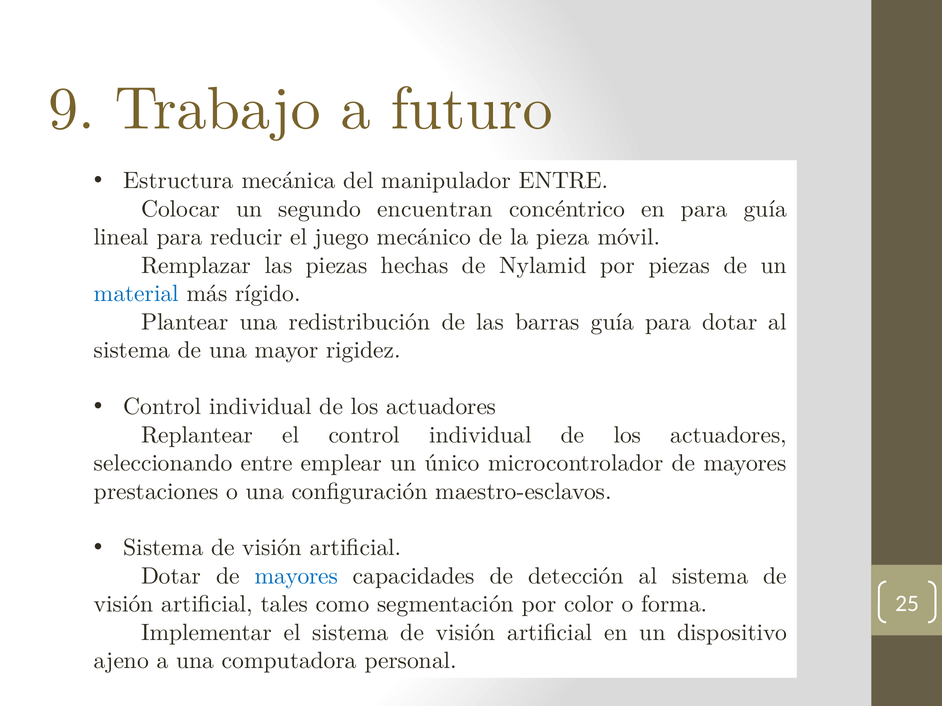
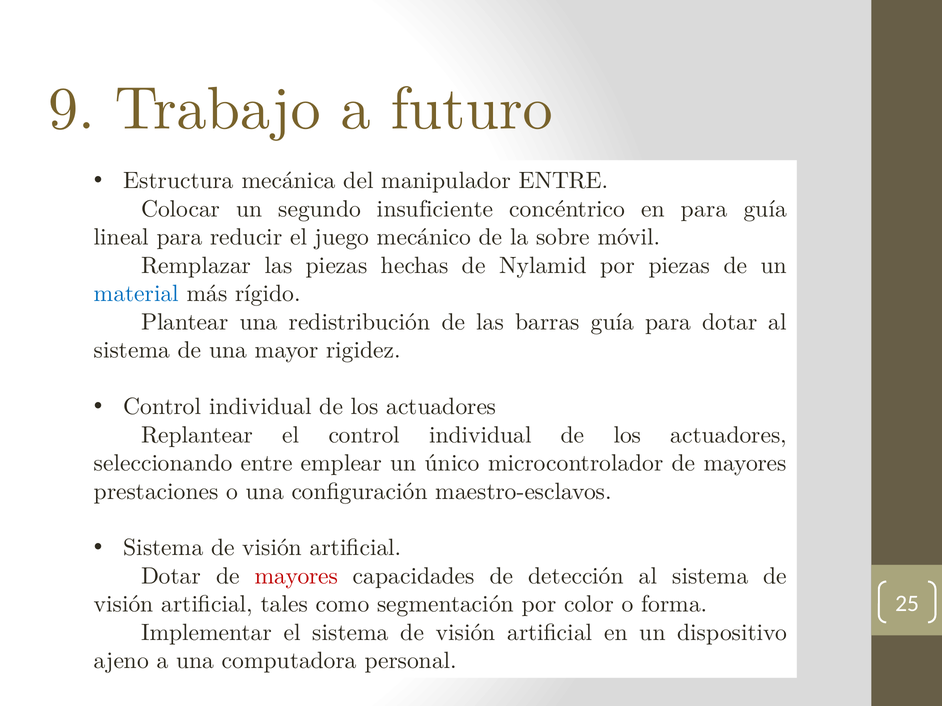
encuentran: encuentran -> insuficiente (435, 209)
pieza: pieza -> sobre (563, 237)
mayores colour: blue -> red (296, 576)
